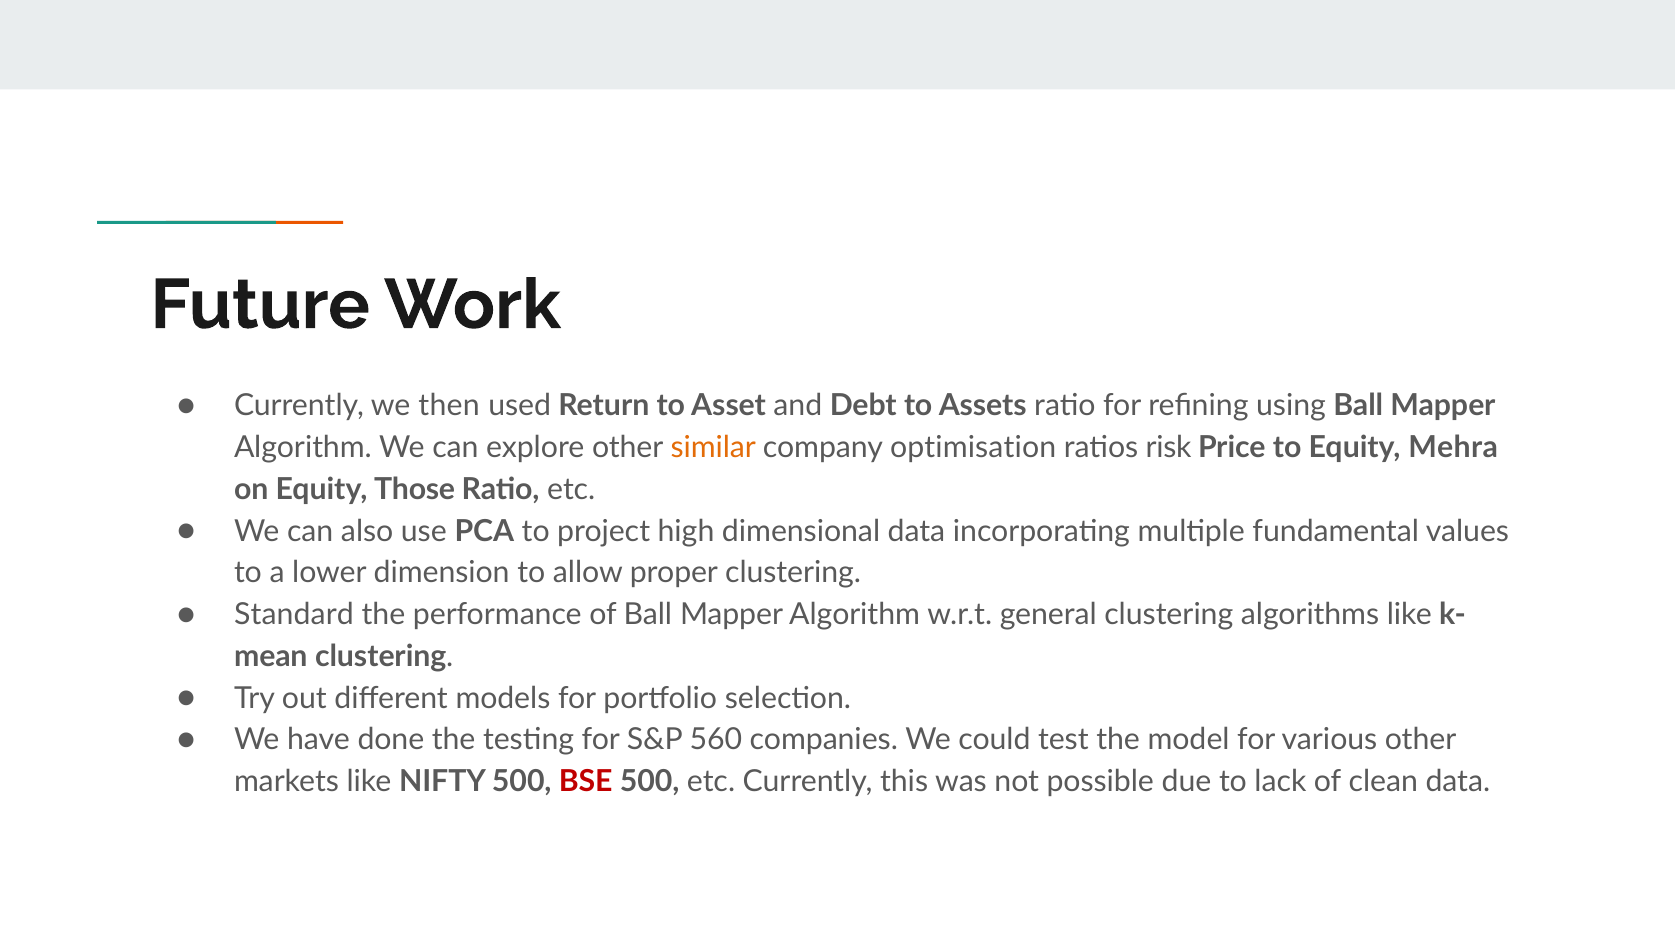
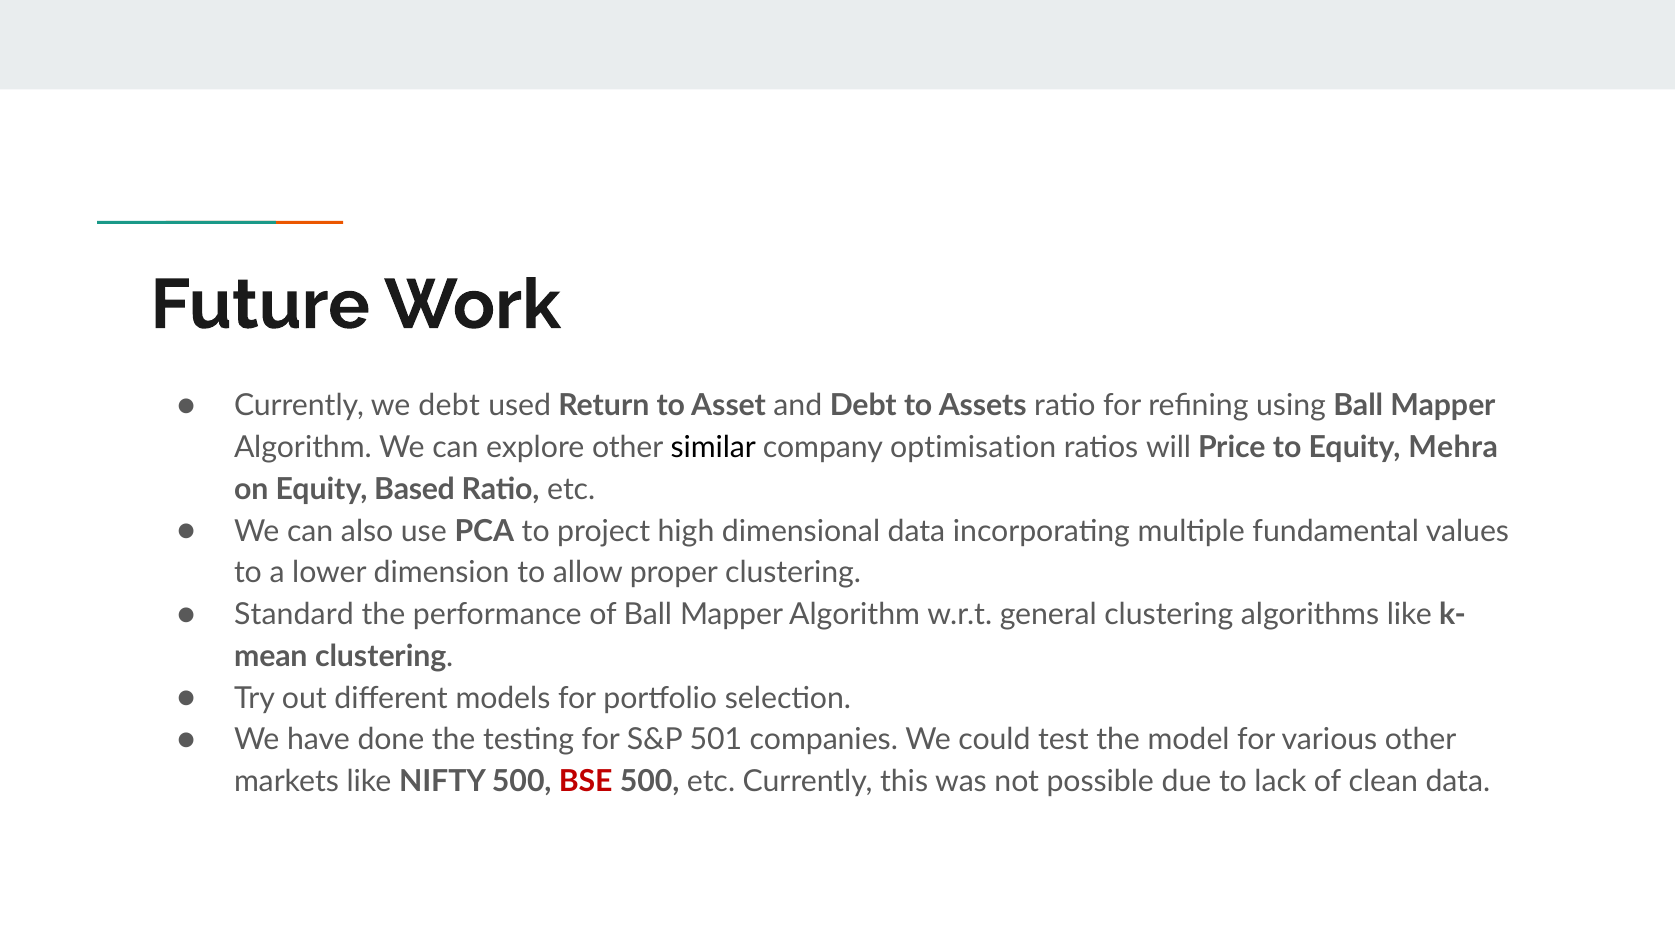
we then: then -> debt (449, 406)
similar colour: orange -> black (713, 448)
risk: risk -> will (1168, 448)
Those: Those -> Based (415, 489)
560: 560 -> 501 (716, 740)
